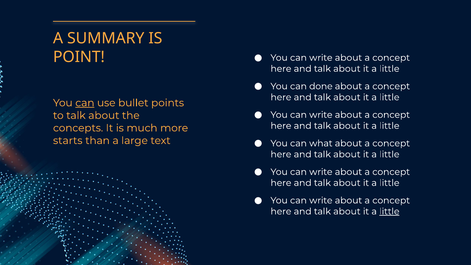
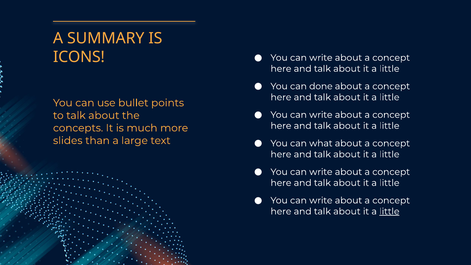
POINT: POINT -> ICONS (79, 57)
can underline: present -> none (85, 103)
starts: starts -> slides (68, 141)
